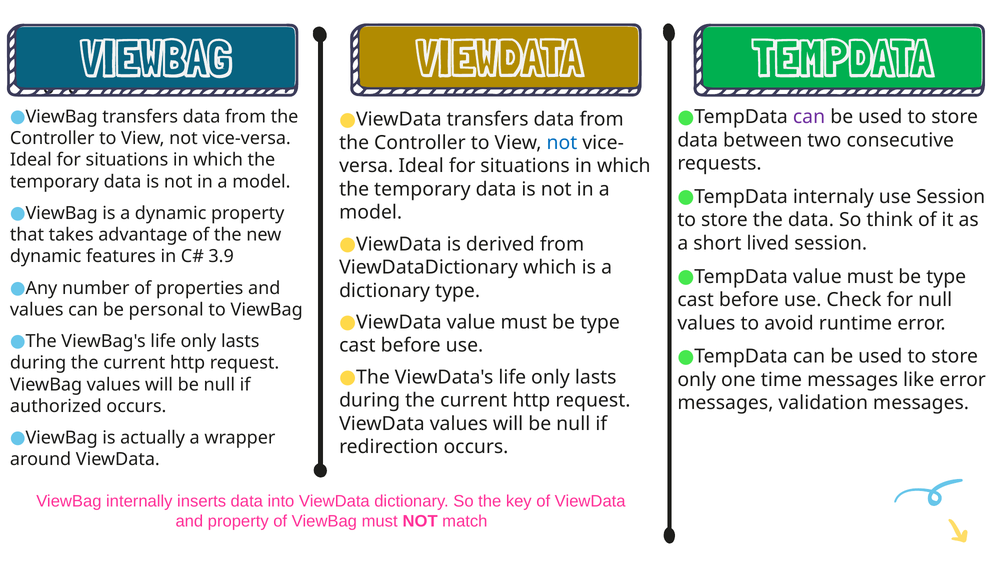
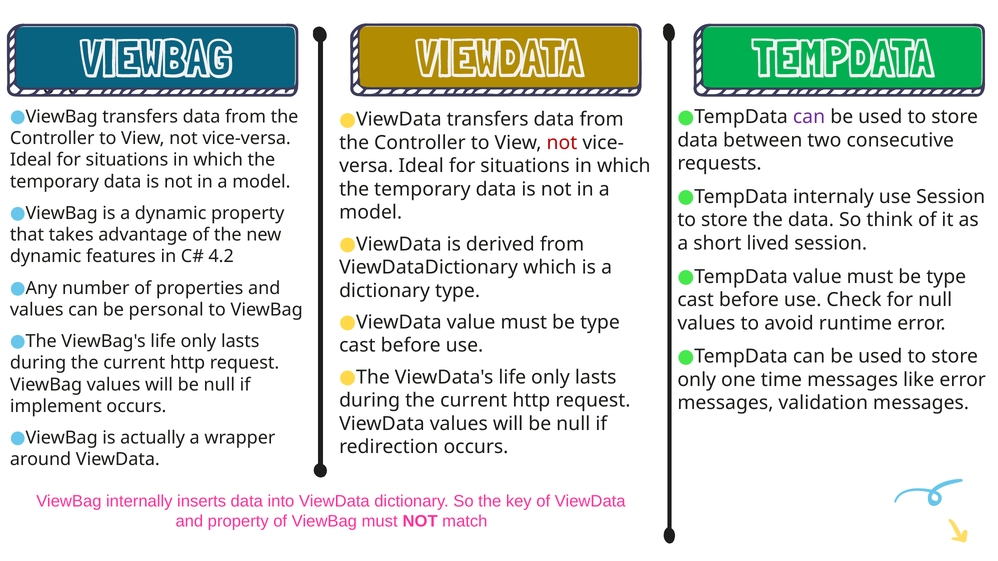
not colour: blue -> red (562, 143)
3.9: 3.9 -> 4.2 (221, 257)
authorized: authorized -> implement (56, 406)
